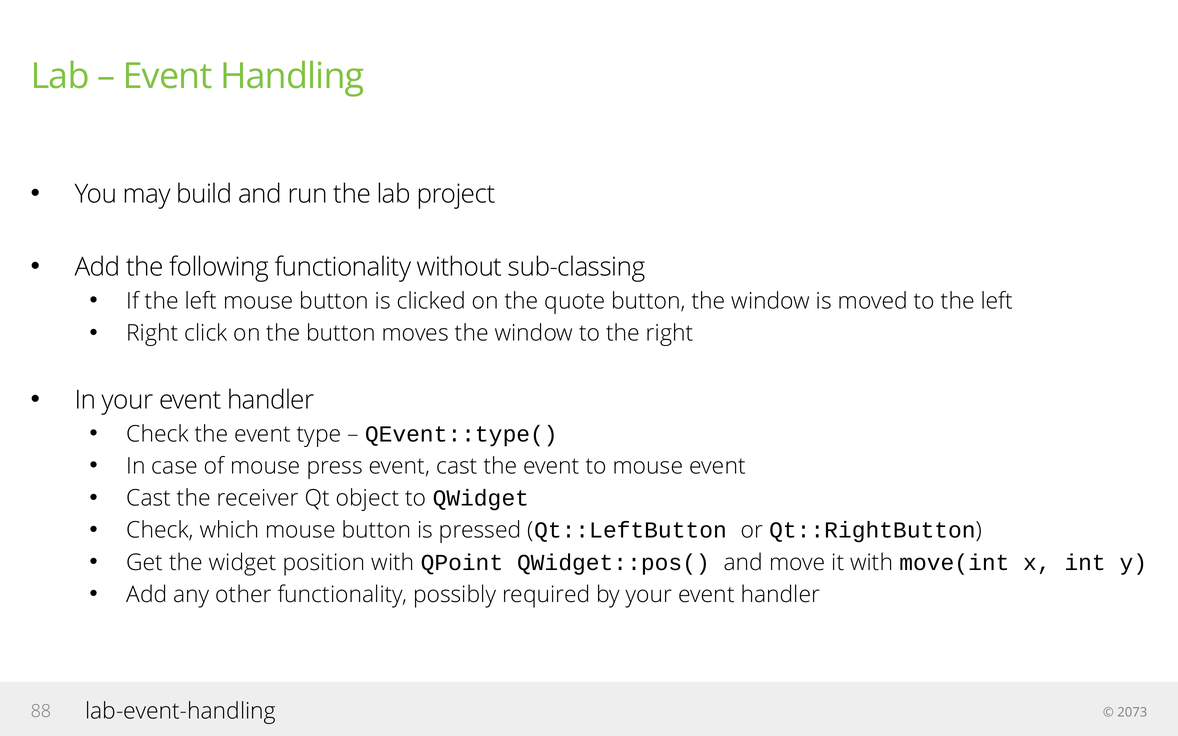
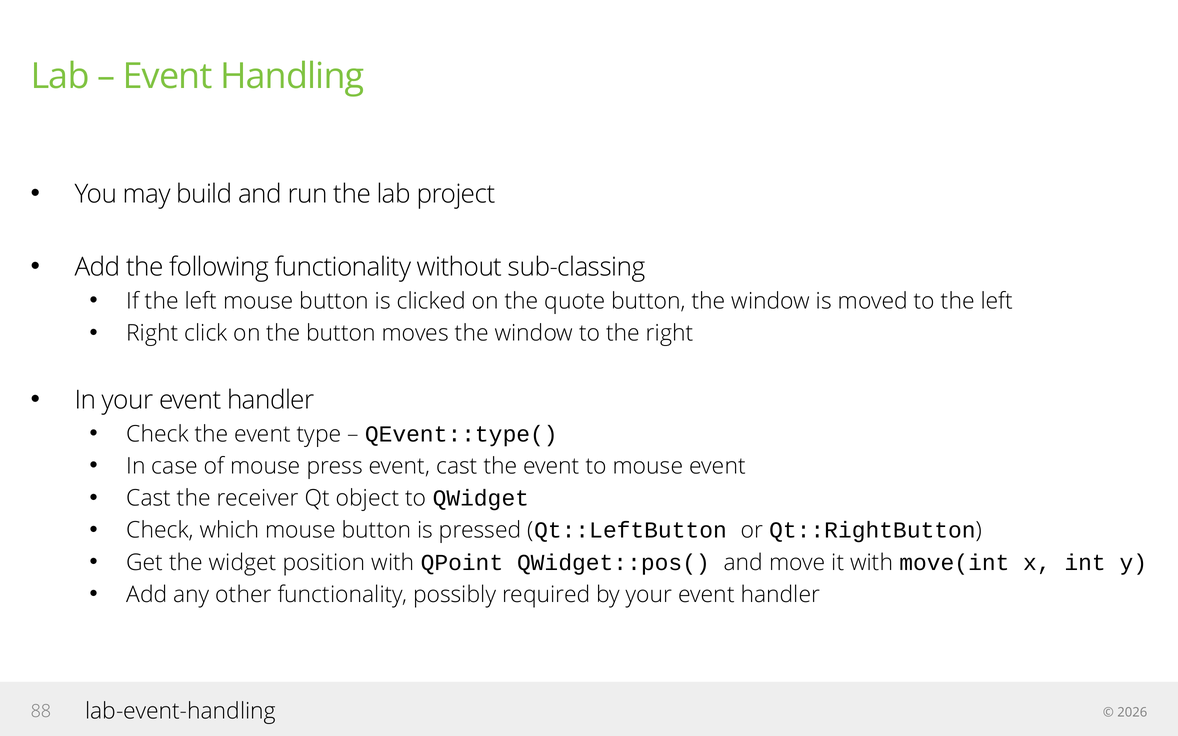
2073: 2073 -> 2026 (1132, 713)
